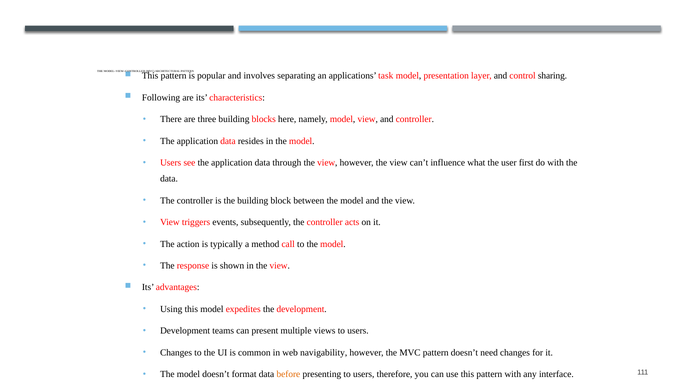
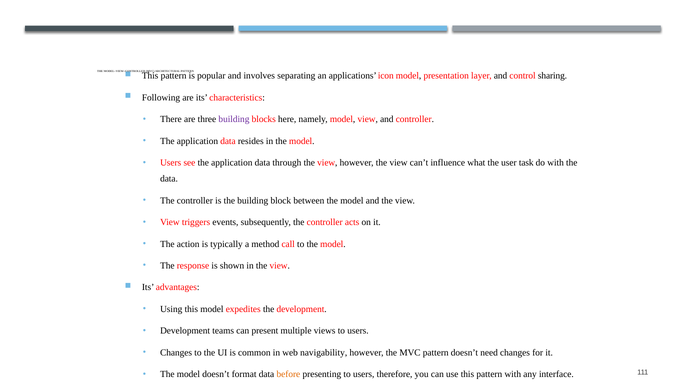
task: task -> icon (386, 76)
building colour: black -> purple (234, 119)
first: first -> task (526, 163)
